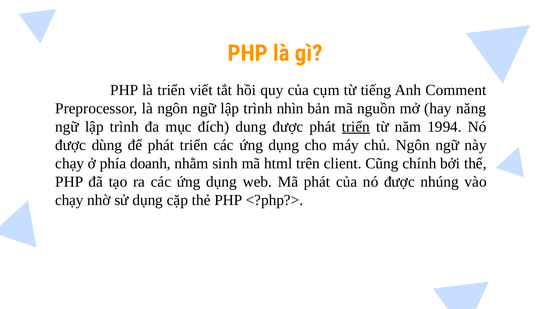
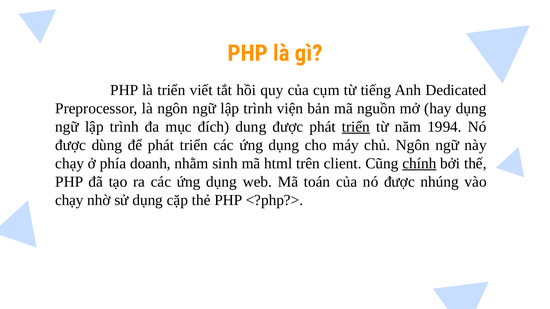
Comment: Comment -> Dedicated (456, 90)
nhìn: nhìn -> viện (290, 109)
hay năng: năng -> dụng (471, 109)
chính underline: none -> present (419, 164)
Mã phát: phát -> toán (317, 182)
